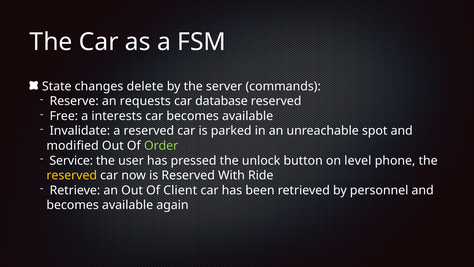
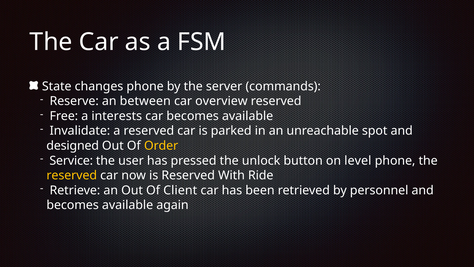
changes delete: delete -> phone (145, 86)
requests: requests -> between (145, 101)
database: database -> overview (221, 101)
modified: modified -> designed (73, 146)
Order colour: light green -> yellow (161, 146)
